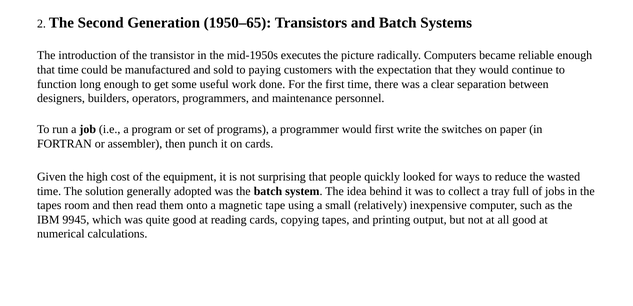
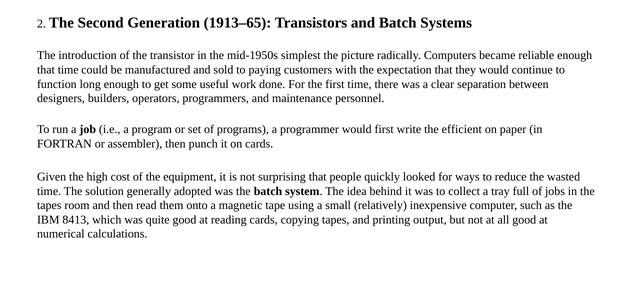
1950–65: 1950–65 -> 1913–65 (238, 23)
executes: executes -> simplest (301, 56)
switches: switches -> efficient (462, 129)
9945: 9945 -> 8413 (76, 220)
